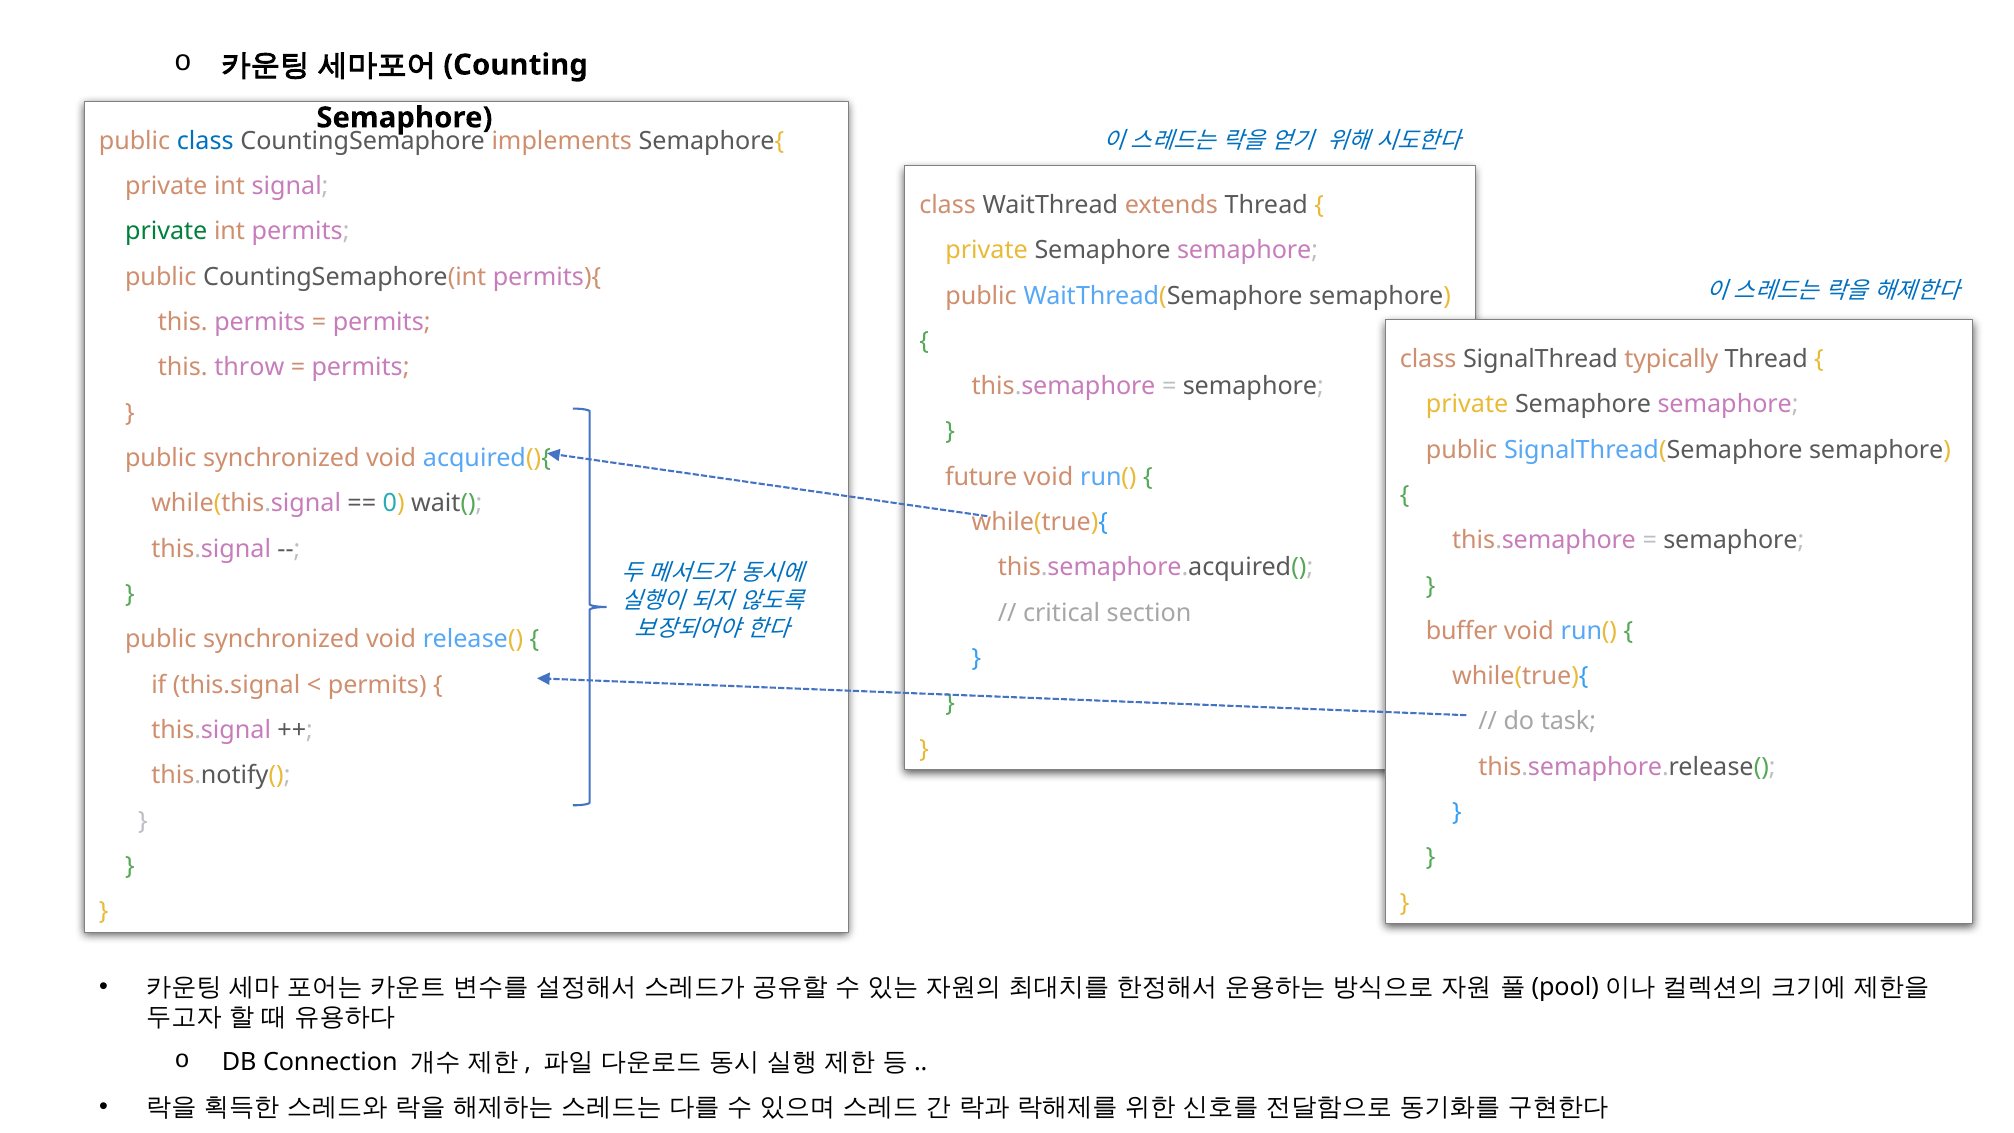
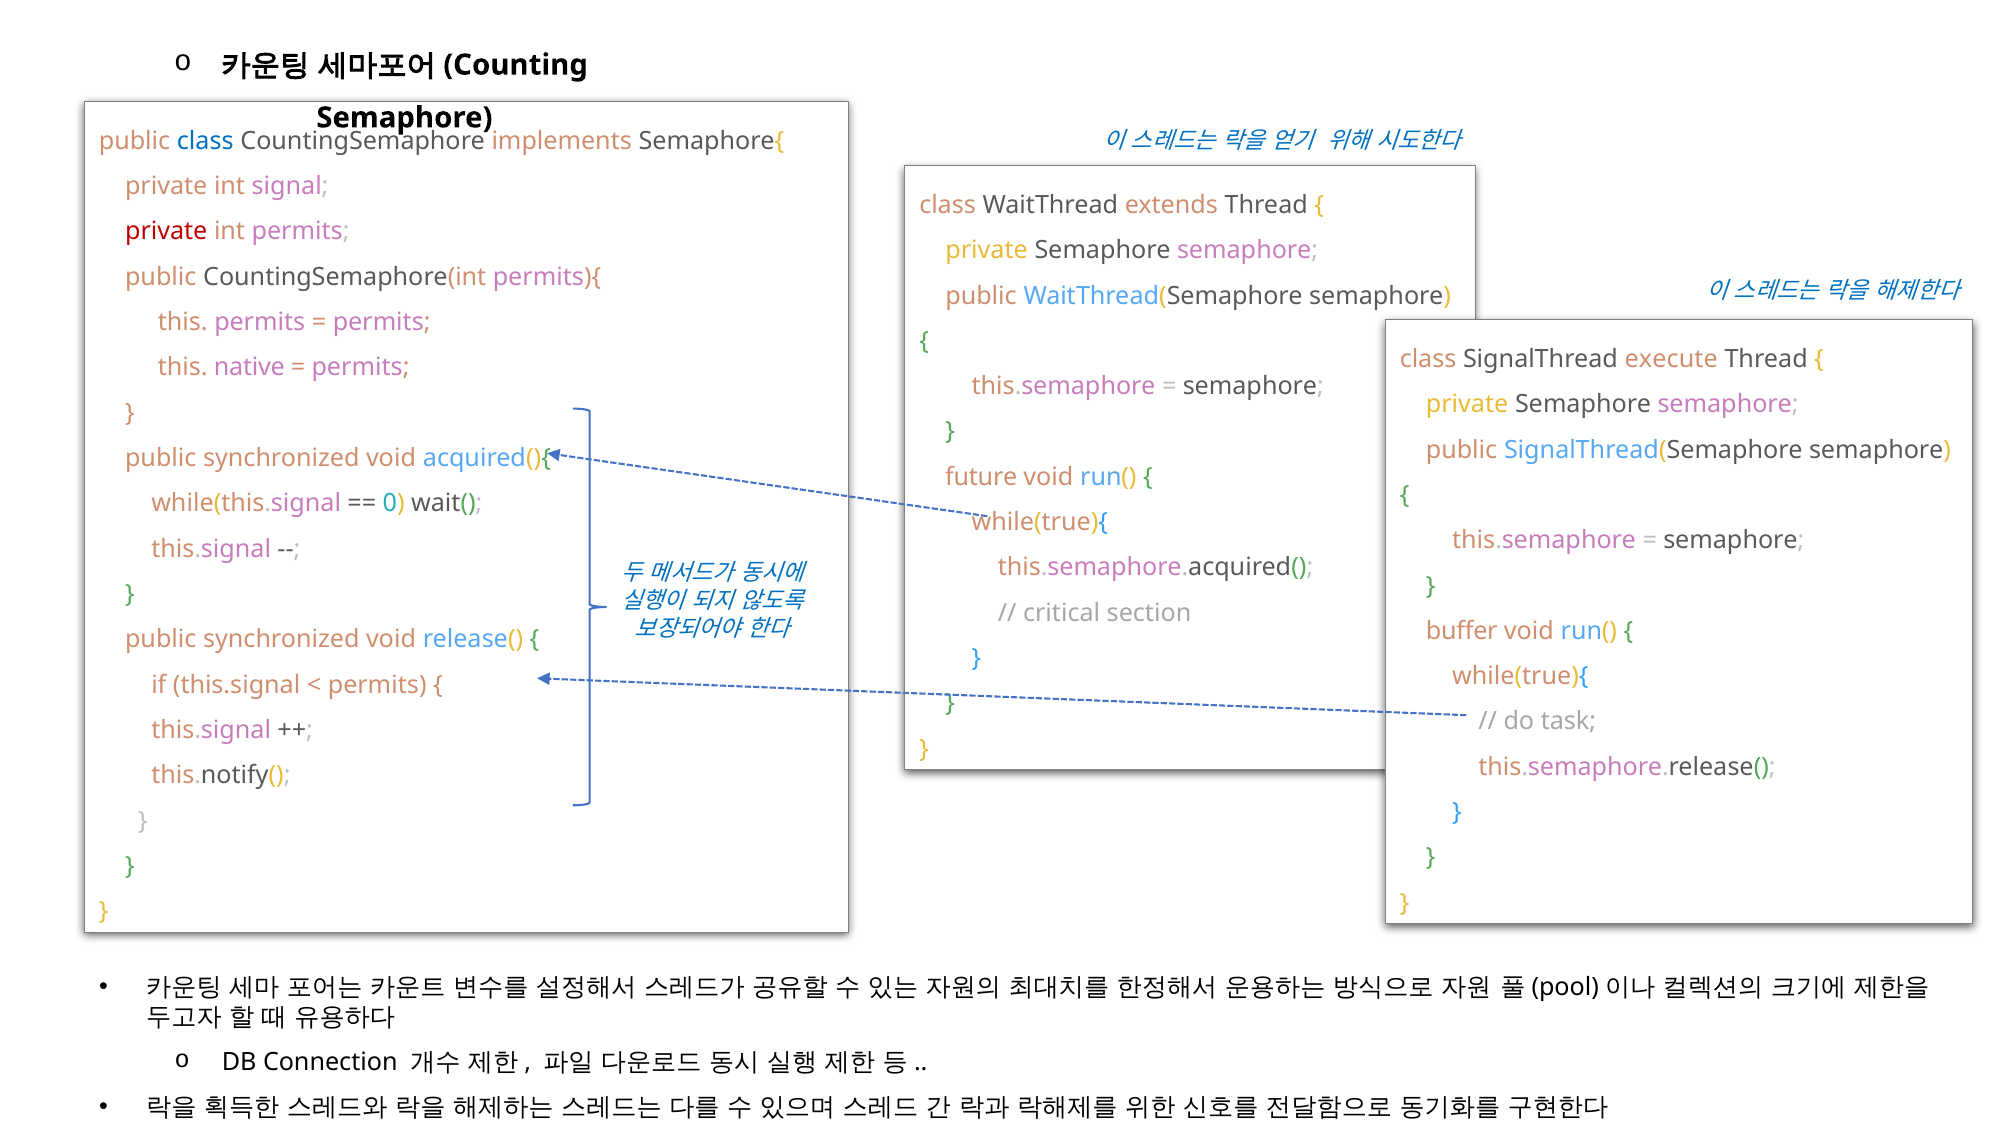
private colour: green -> red (166, 232)
typically: typically -> execute (1671, 359)
throw: throw -> native (249, 367)
